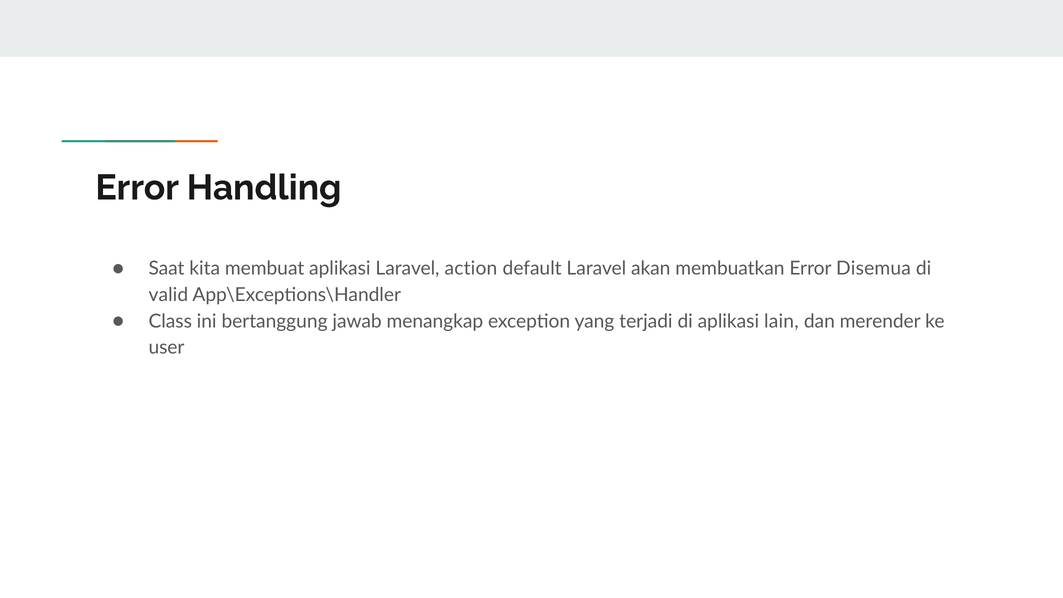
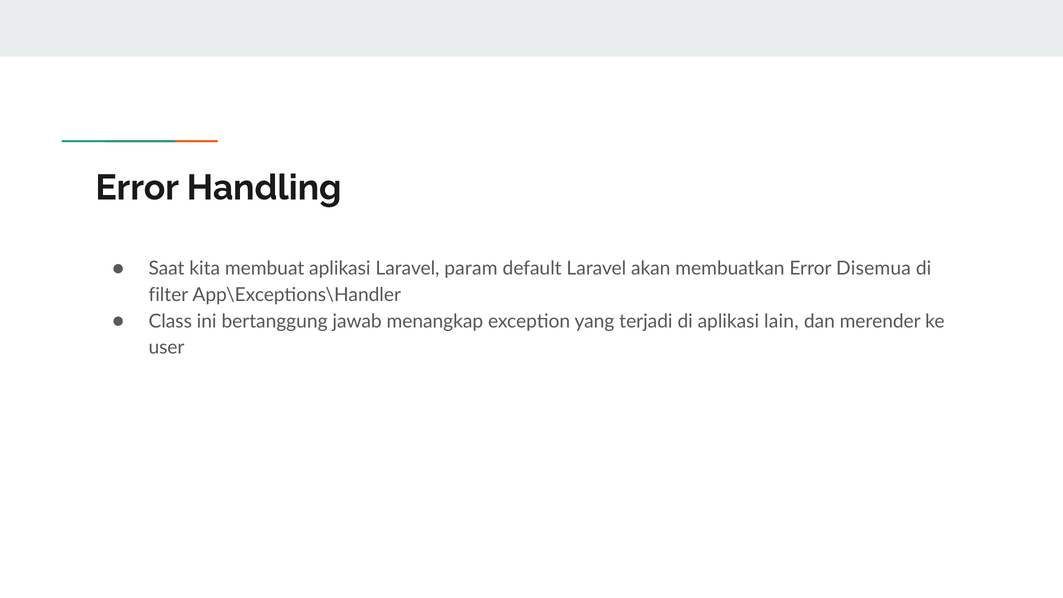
action: action -> param (471, 269)
valid: valid -> filter (168, 295)
